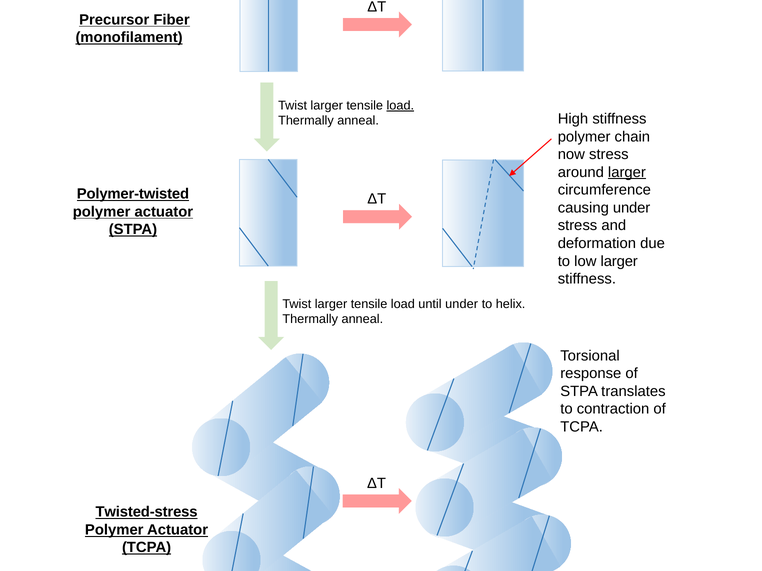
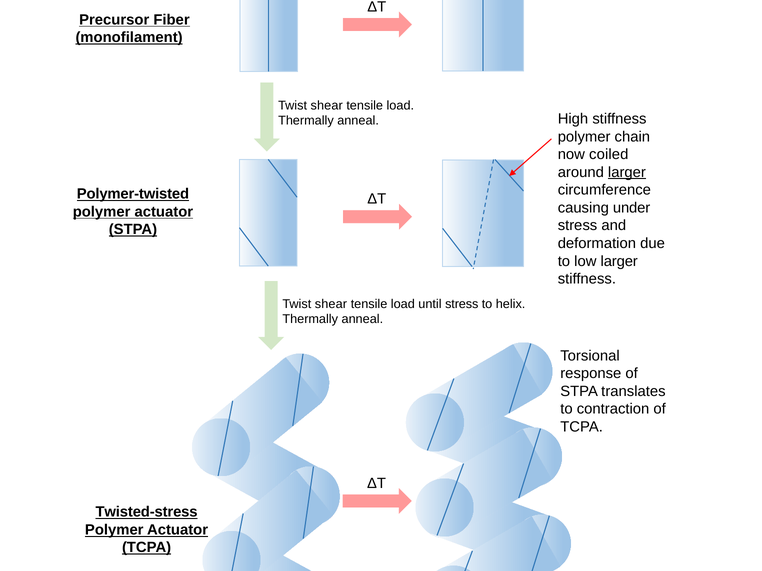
larger: larger -> shear (327, 106)
load underline: present -> none (400, 106)
now stress: stress -> coiled (609, 155)
larger: larger -> shear (331, 304)
until under: under -> stress (462, 304)
